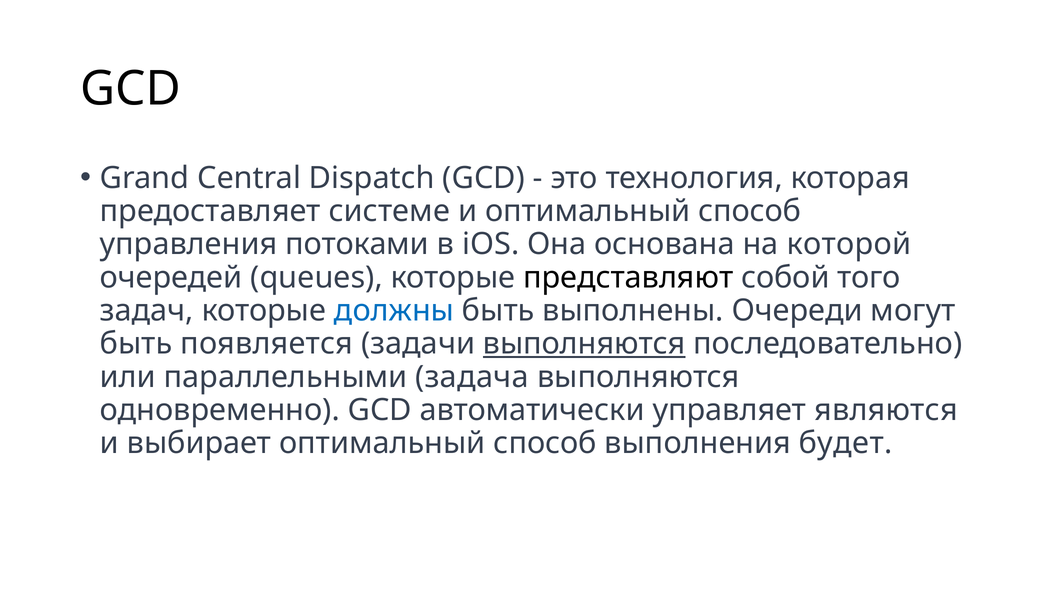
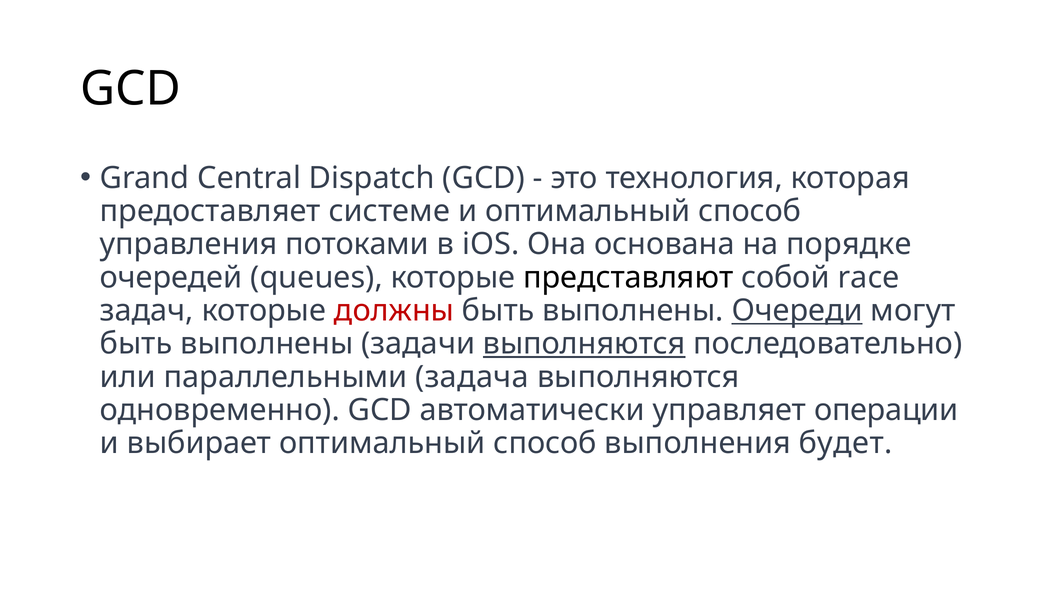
которой: которой -> порядке (849, 244)
того: того -> race (869, 277)
должны colour: blue -> red (394, 310)
Очереди underline: none -> present (797, 310)
появляется: появляется -> выполнены (267, 344)
являются: являются -> операции (886, 410)
